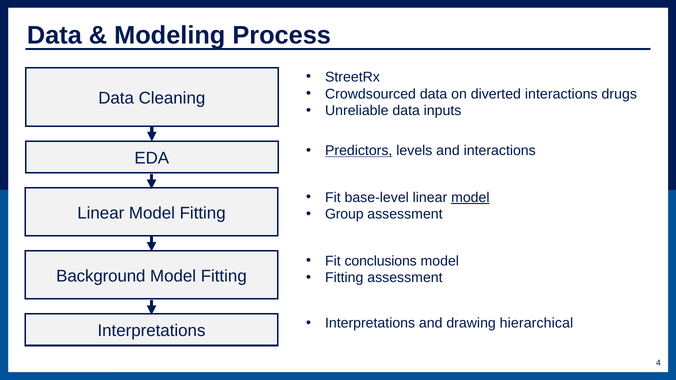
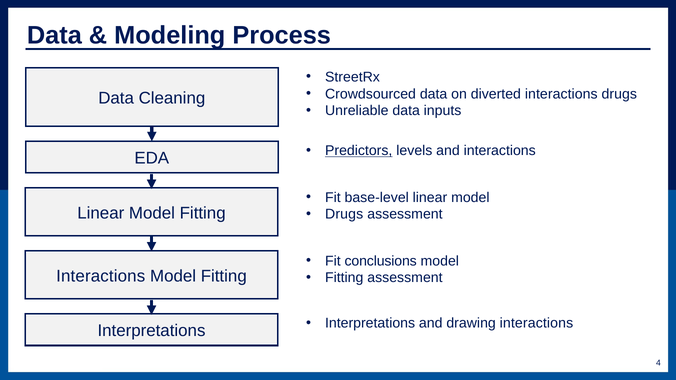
model underline: present -> none (470, 197)
Group: Group -> Drugs (344, 214)
Background: Background -> Interactions (101, 276)
drawing hierarchical: hierarchical -> interactions (536, 323)
